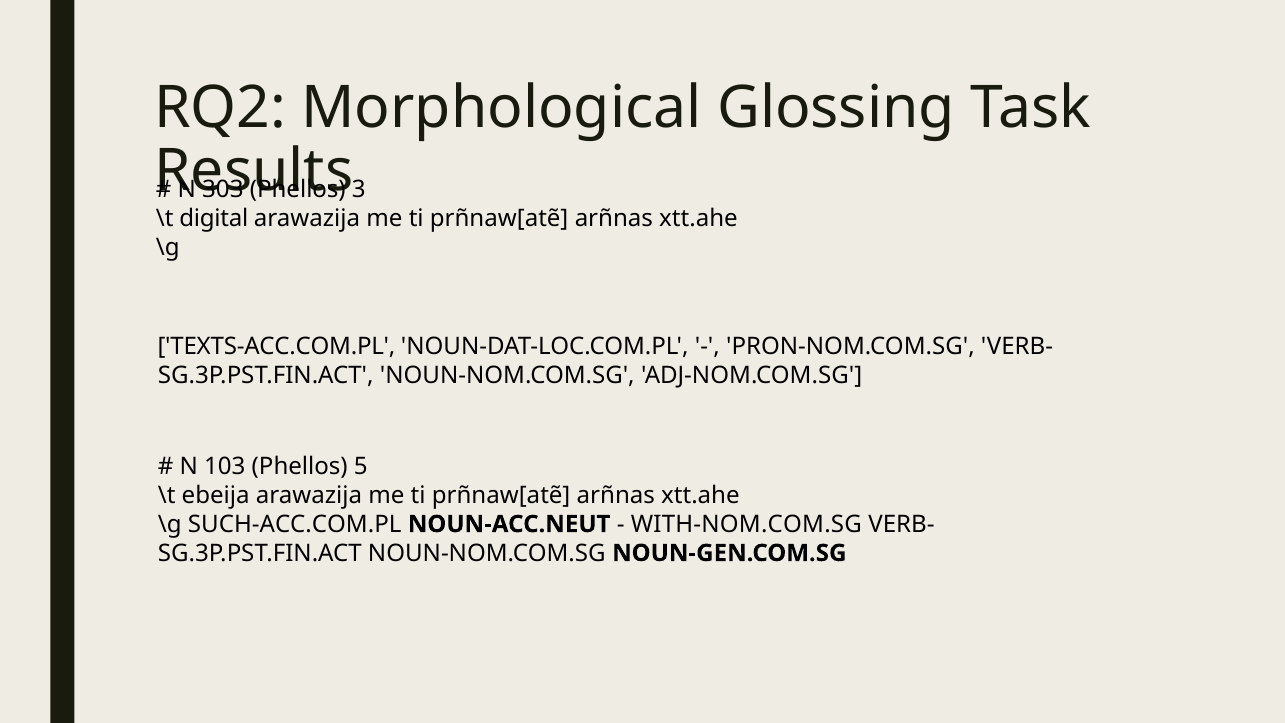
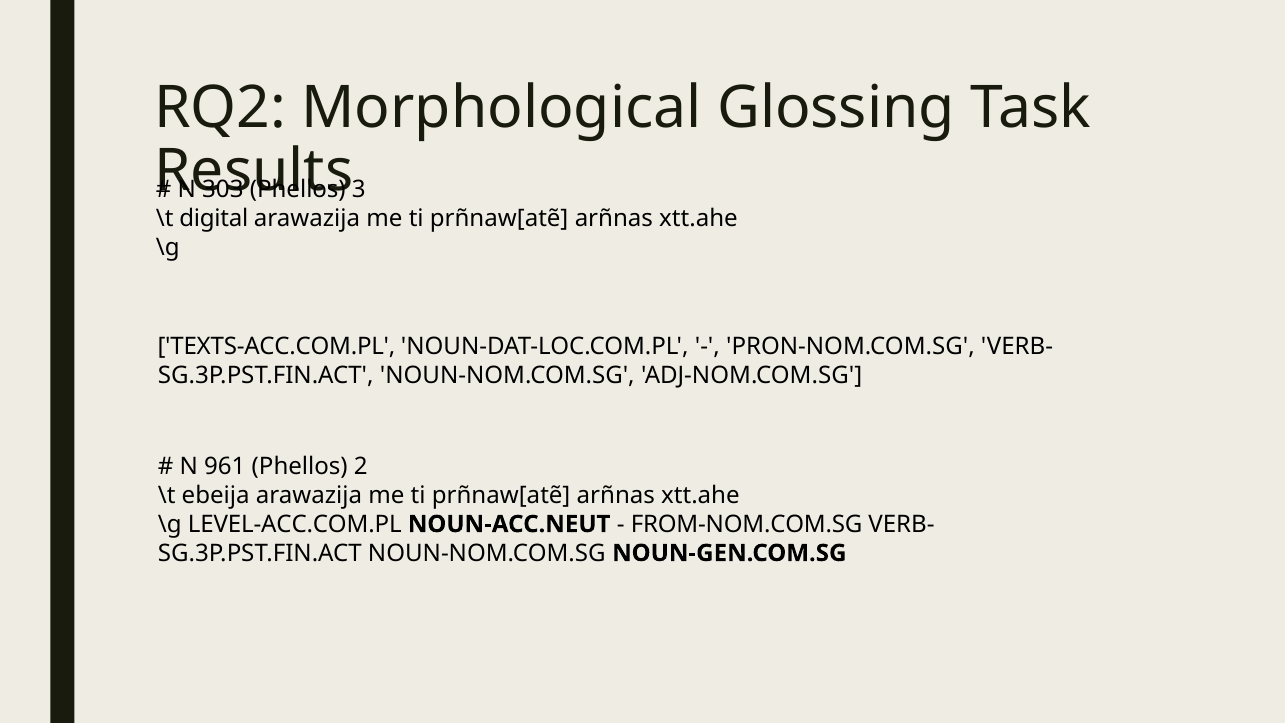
103: 103 -> 961 (225, 466)
5: 5 -> 2 (361, 466)
SUCH-ACC.COM.PL: SUCH-ACC.COM.PL -> LEVEL-ACC.COM.PL (295, 524)
WITH-NOM.COM.SG: WITH-NOM.COM.SG -> FROM-NOM.COM.SG (747, 524)
